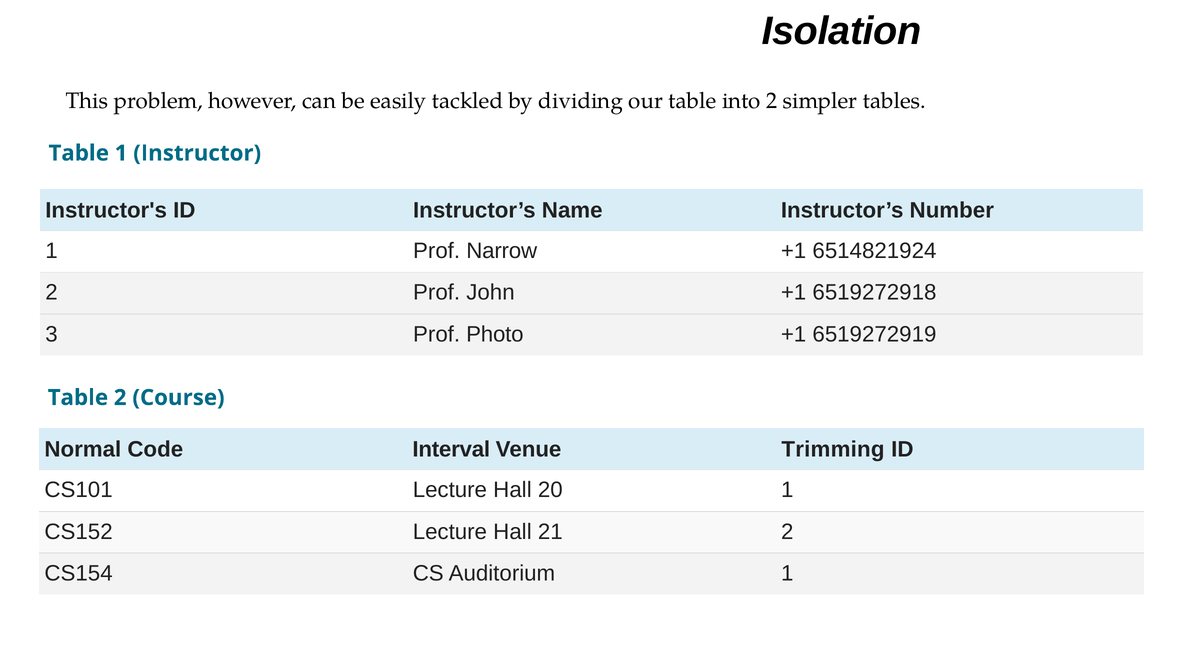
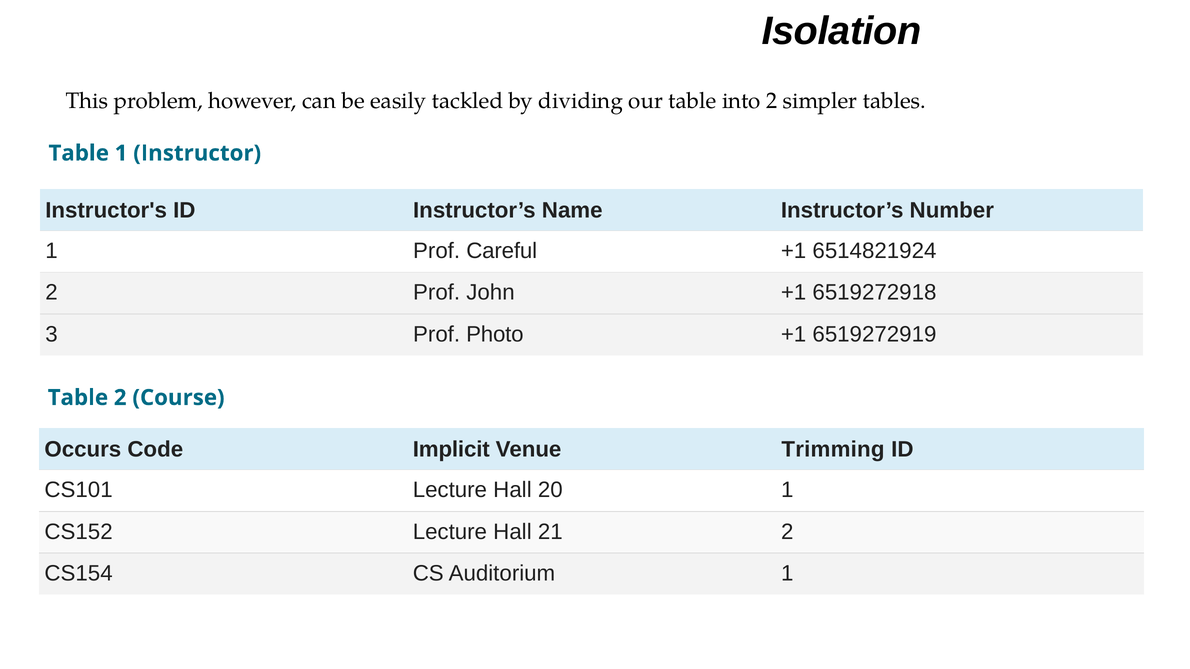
Narrow: Narrow -> Careful (502, 251)
Normal: Normal -> Occurs (83, 450)
Interval: Interval -> Implicit (451, 450)
